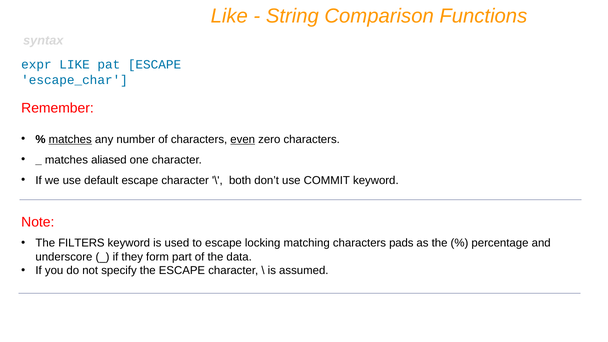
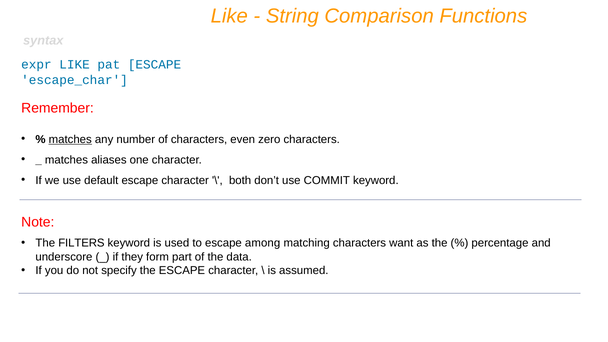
even underline: present -> none (243, 139)
aliased: aliased -> aliases (109, 160)
locking: locking -> among (263, 243)
pads: pads -> want (401, 243)
